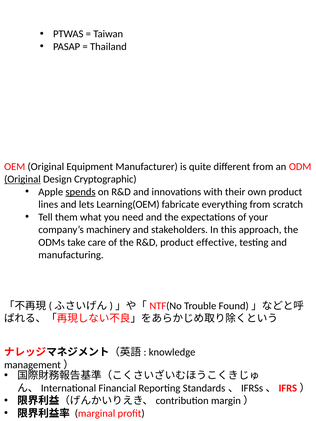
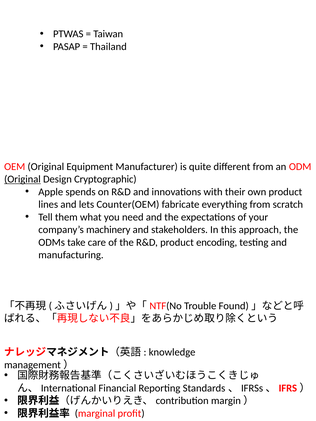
spends underline: present -> none (81, 192)
Learning(OEM: Learning(OEM -> Counter(OEM (128, 205)
effective: effective -> encoding (217, 243)
